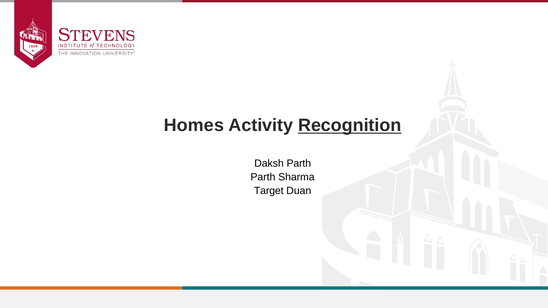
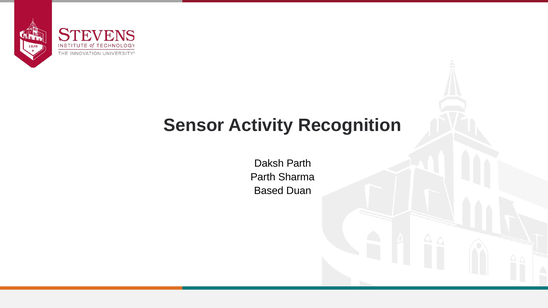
Homes: Homes -> Sensor (194, 125)
Recognition underline: present -> none (350, 125)
Target: Target -> Based (269, 191)
